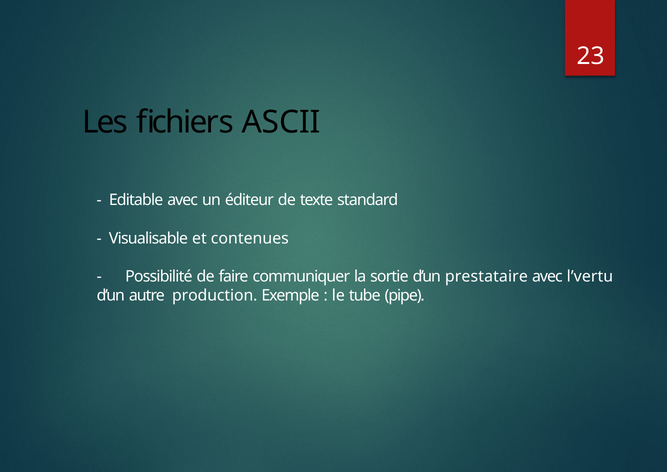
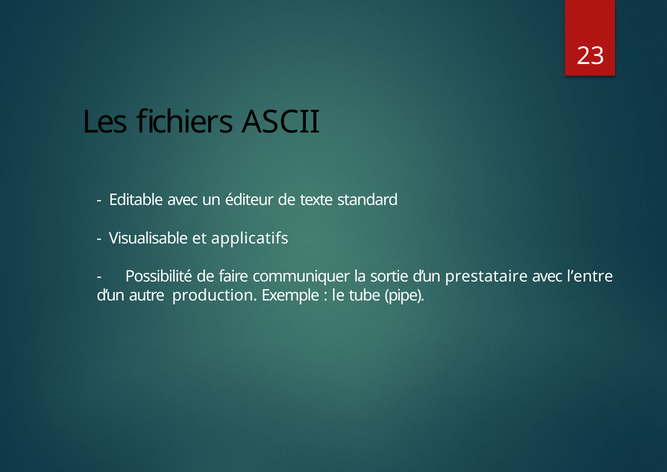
contenues: contenues -> applicatifs (250, 238)
l’vertu: l’vertu -> l’entre (590, 277)
